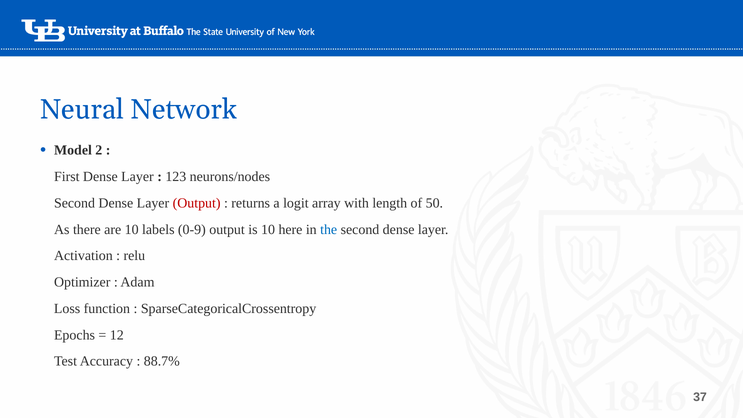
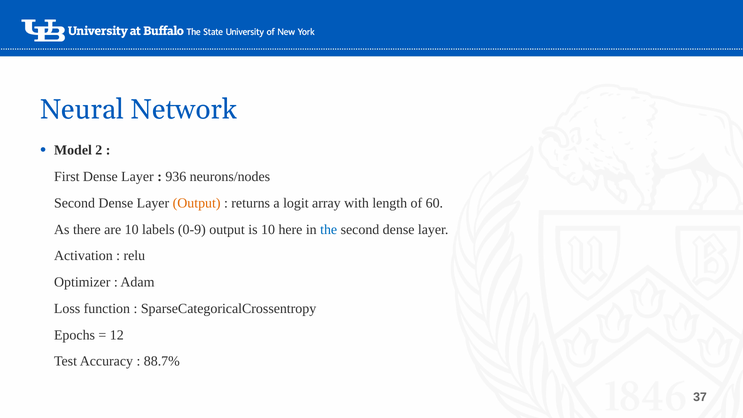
123: 123 -> 936 (176, 177)
Output colour: red -> orange (197, 203)
50: 50 -> 60 (434, 203)
